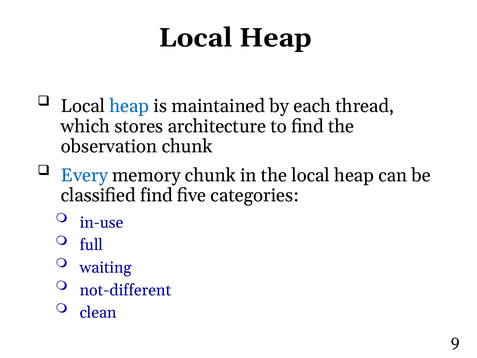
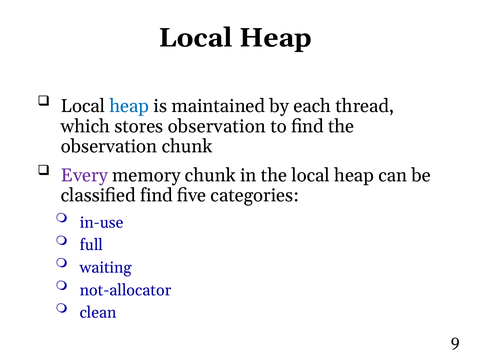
stores architecture: architecture -> observation (217, 126)
Every colour: blue -> purple (84, 175)
not-different: not-different -> not-allocator (125, 290)
